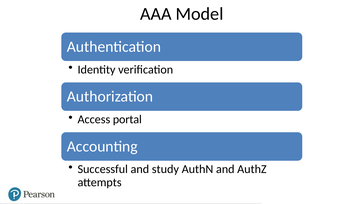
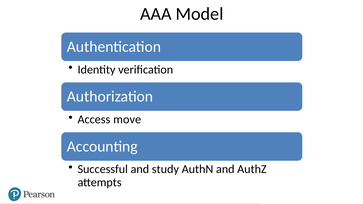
portal: portal -> move (127, 119)
